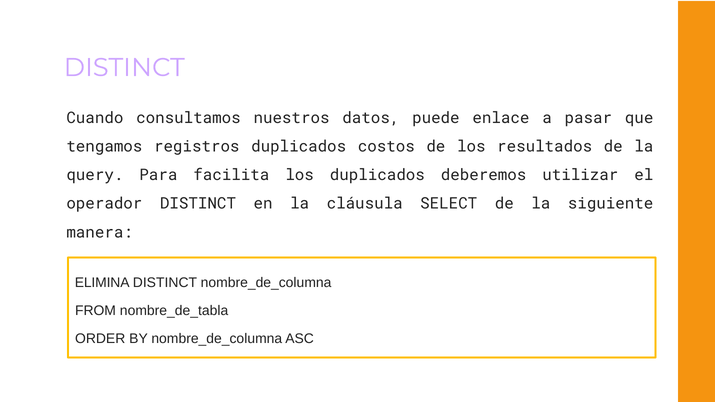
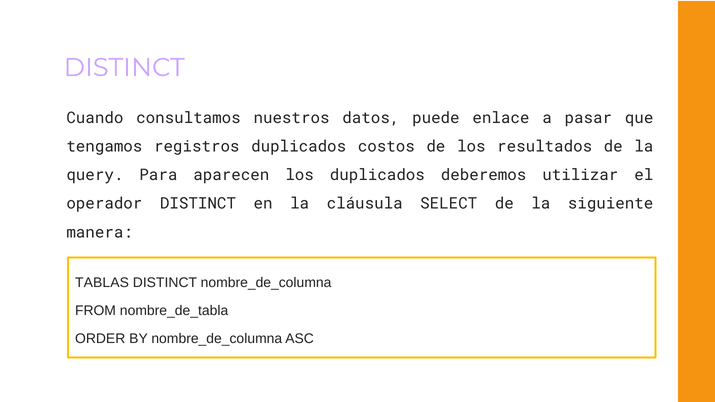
facilita: facilita -> aparecen (231, 175)
ELIMINA: ELIMINA -> TABLAS (102, 283)
